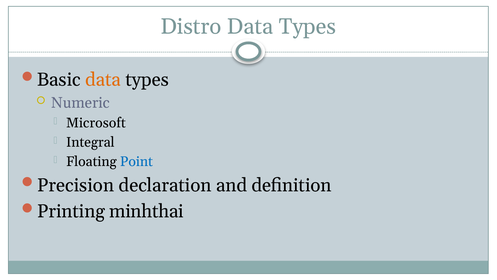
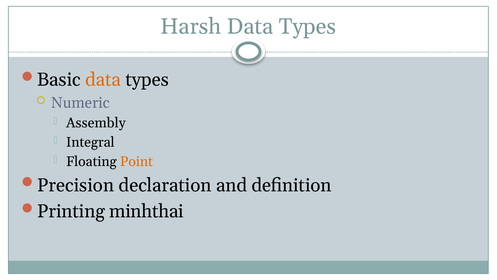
Distro: Distro -> Harsh (191, 27)
Microsoft: Microsoft -> Assembly (96, 123)
Point colour: blue -> orange (136, 161)
